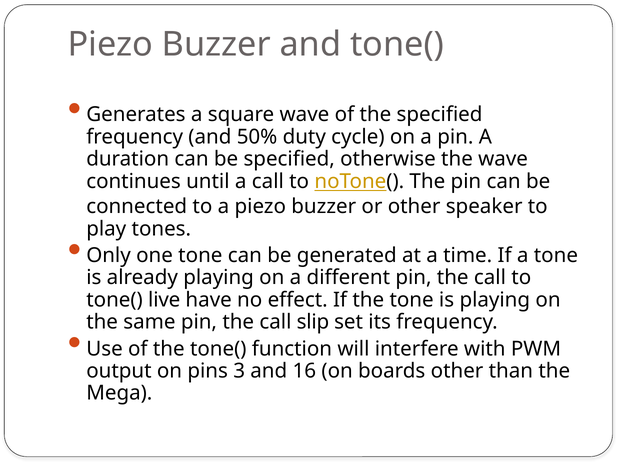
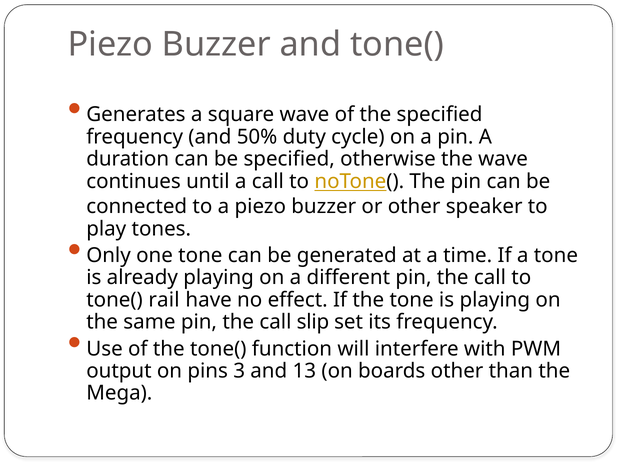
live: live -> rail (164, 300)
16: 16 -> 13 (304, 371)
